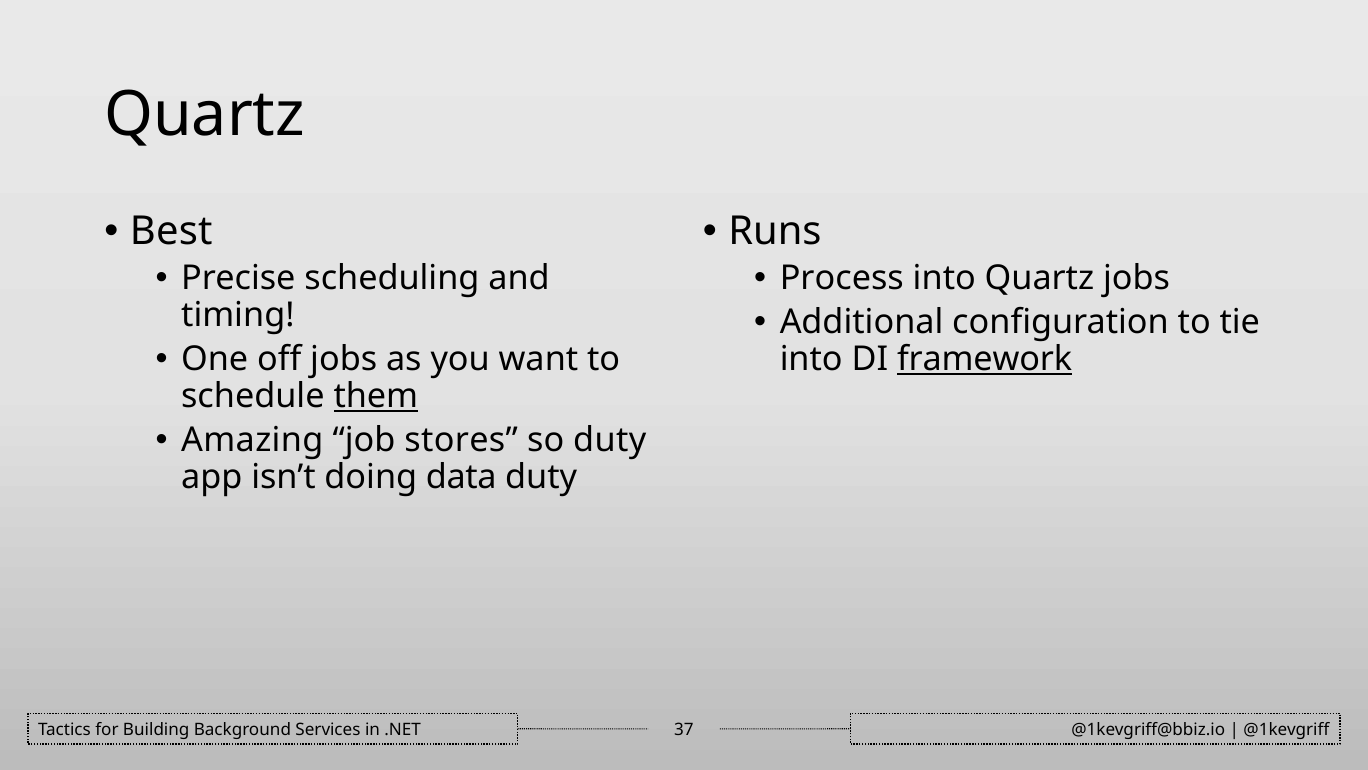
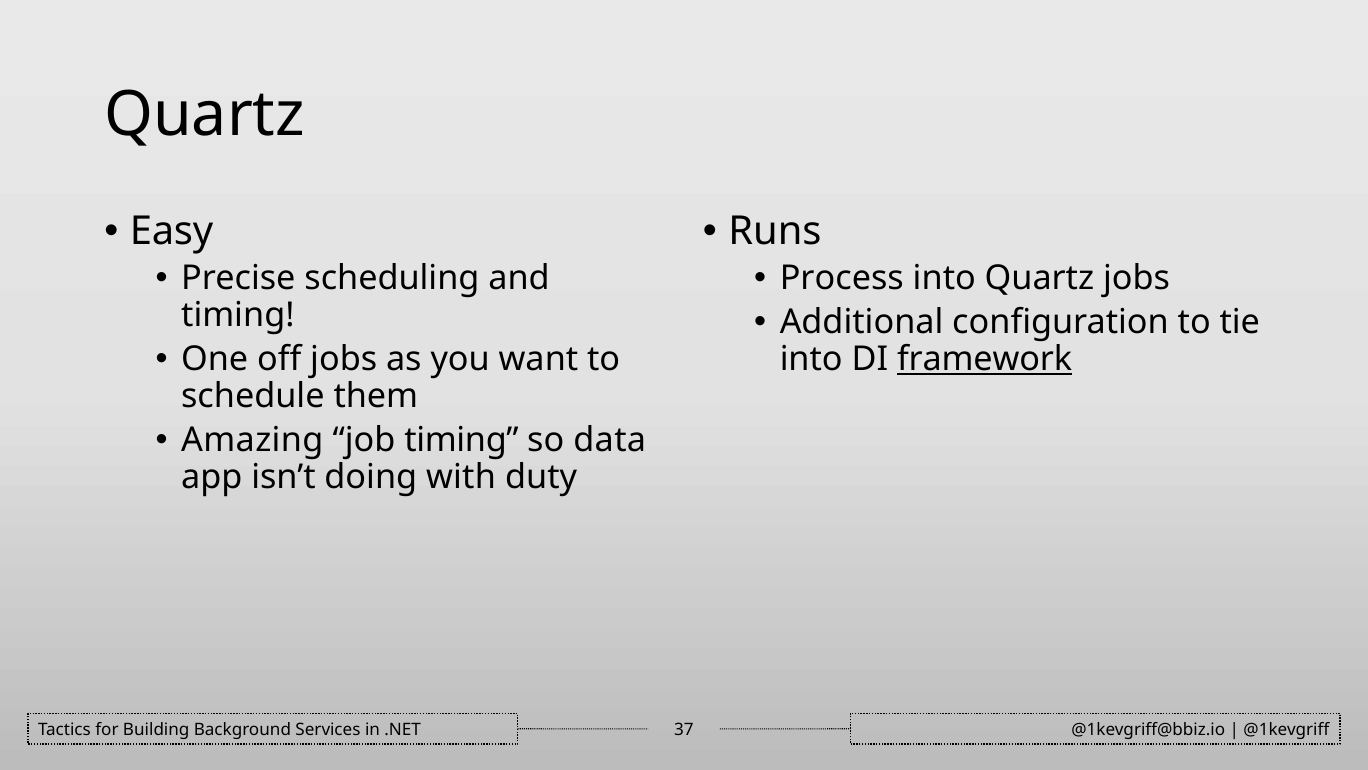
Best: Best -> Easy (172, 231)
them underline: present -> none (376, 396)
job stores: stores -> timing (462, 440)
so duty: duty -> data (610, 440)
data: data -> with (461, 477)
